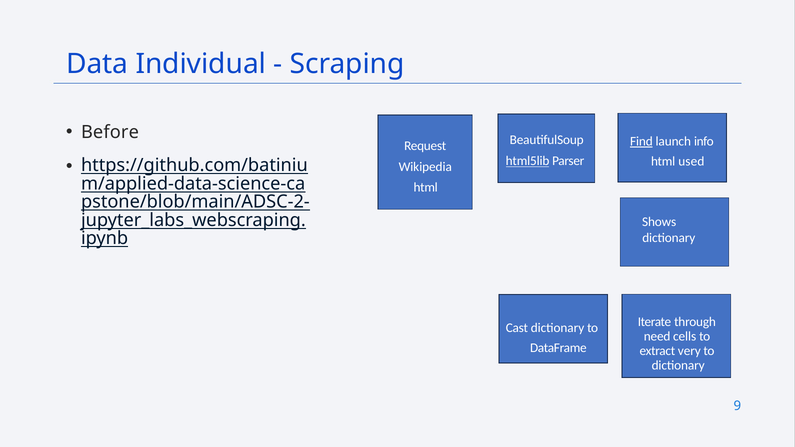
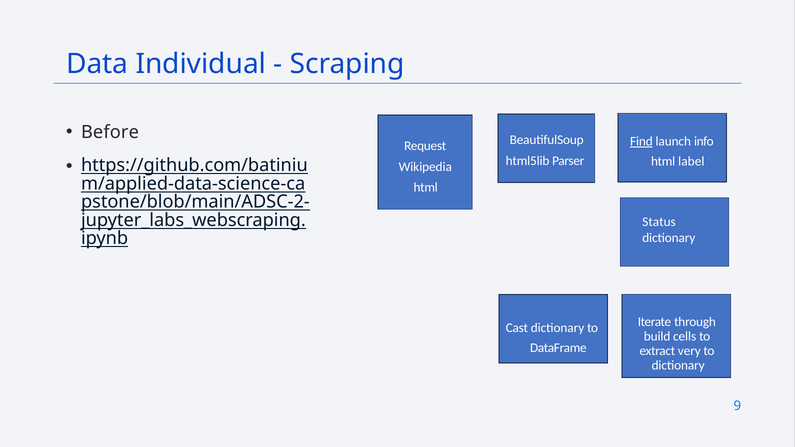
html5lib underline: present -> none (528, 161)
used: used -> label (691, 161)
Shows: Shows -> Status (659, 222)
need: need -> build (657, 337)
